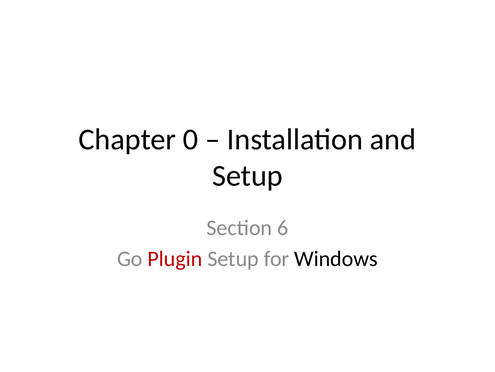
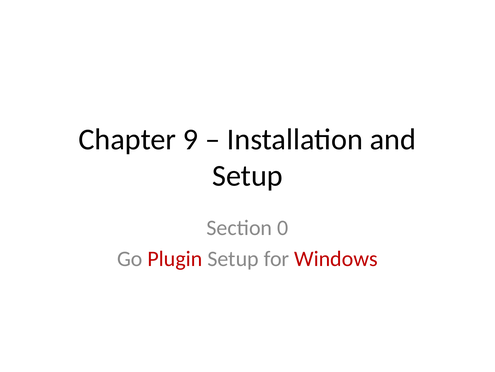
0: 0 -> 9 (191, 139)
6: 6 -> 0 (283, 228)
Windows colour: black -> red (336, 258)
